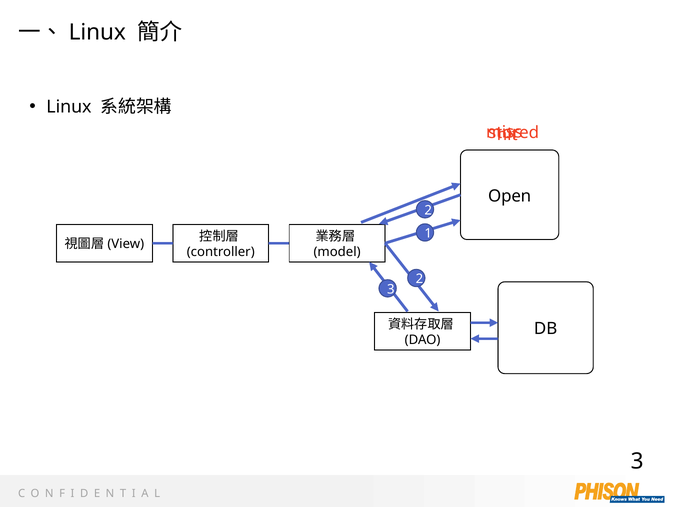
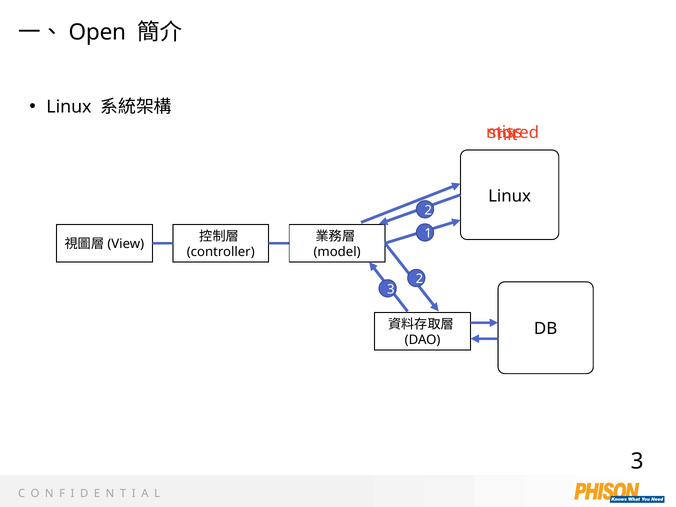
Linux: Linux -> Open (97, 32)
Open: Open -> Linux (510, 196)
